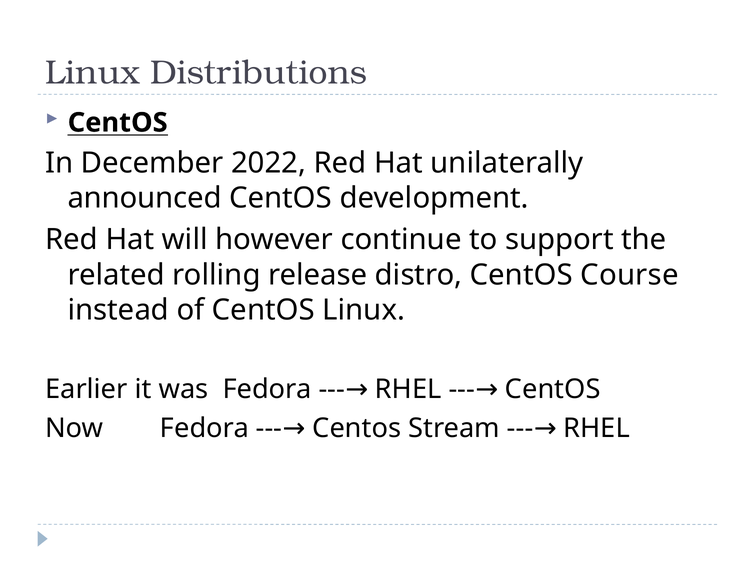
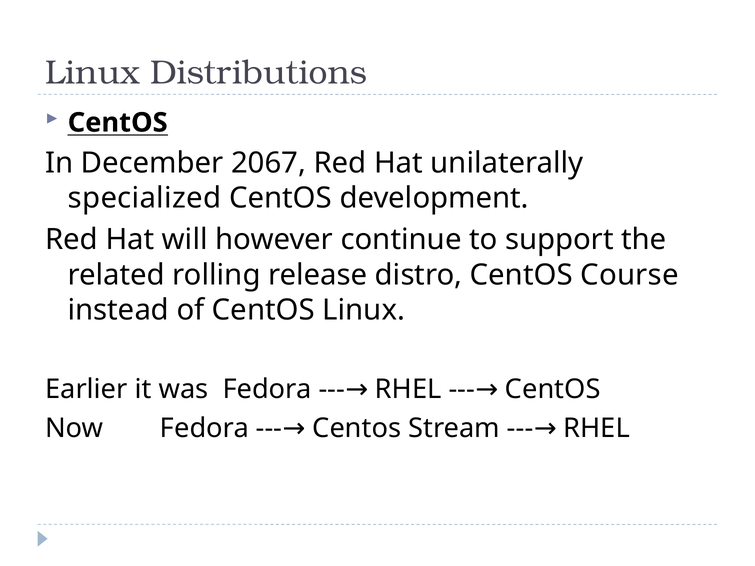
2022: 2022 -> 2067 (269, 163)
announced: announced -> specialized (144, 198)
